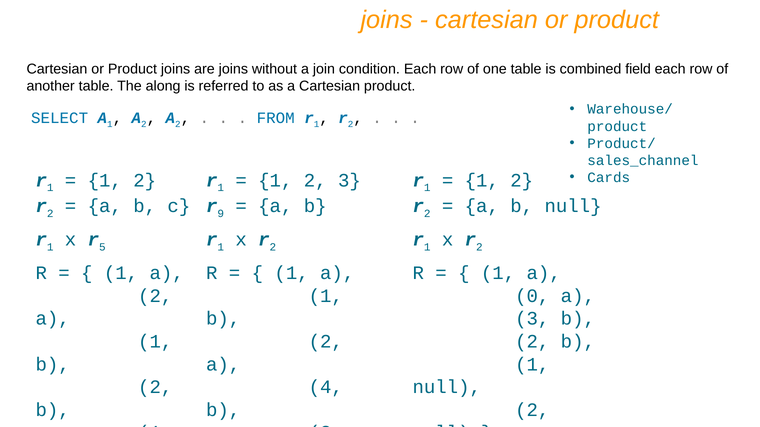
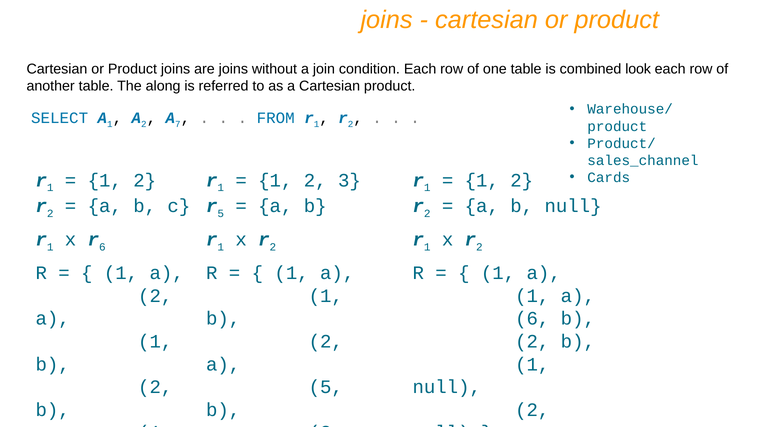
field: field -> look (638, 69)
2: 2 -> 7 (178, 124)
r 9: 9 -> 5 (221, 214)
r 5: 5 -> 6 (102, 247)
0: 0 -> 1 (532, 296)
3: 3 -> 6 (532, 319)
4: 4 -> 5 (326, 387)
